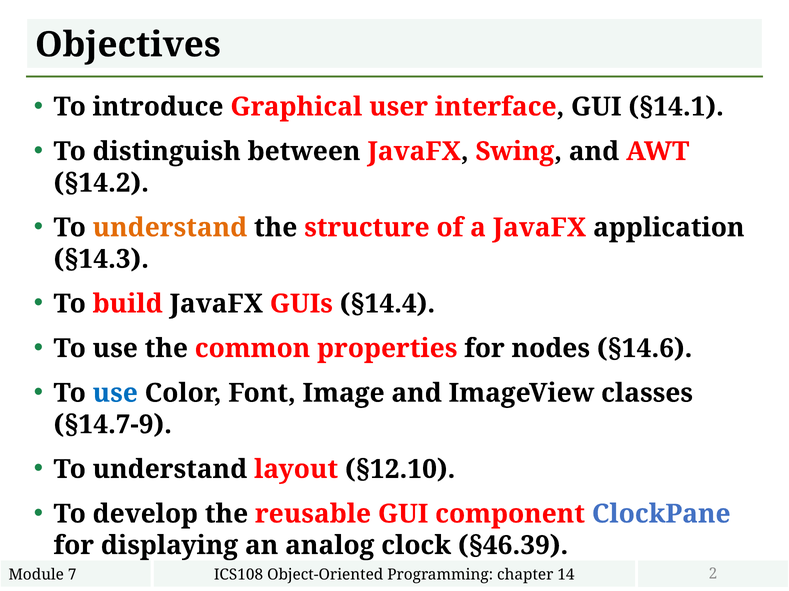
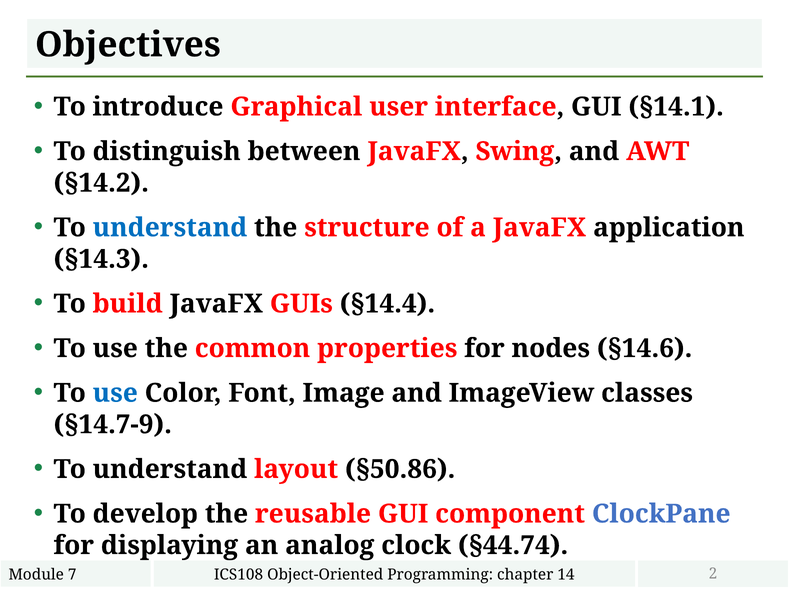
understand colour: orange -> blue (170, 228)
§12.10: §12.10 -> §50.86 (400, 470)
§46.39: §46.39 -> §44.74 (513, 546)
